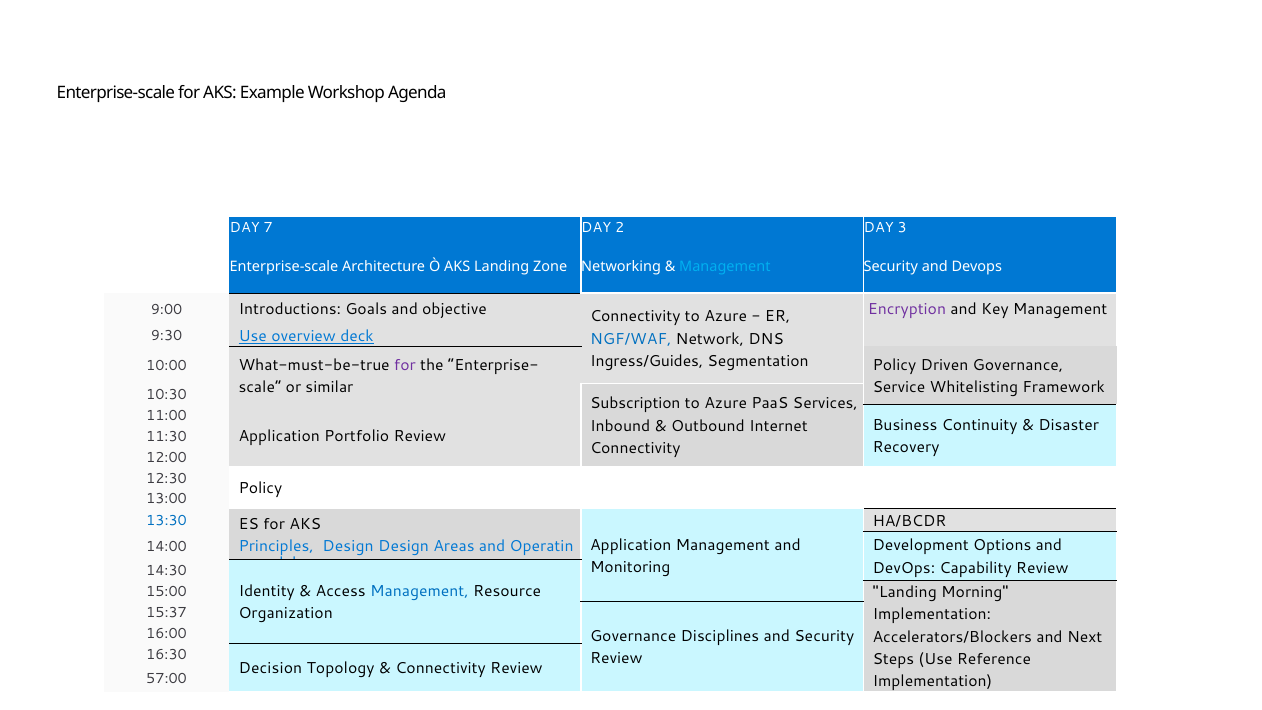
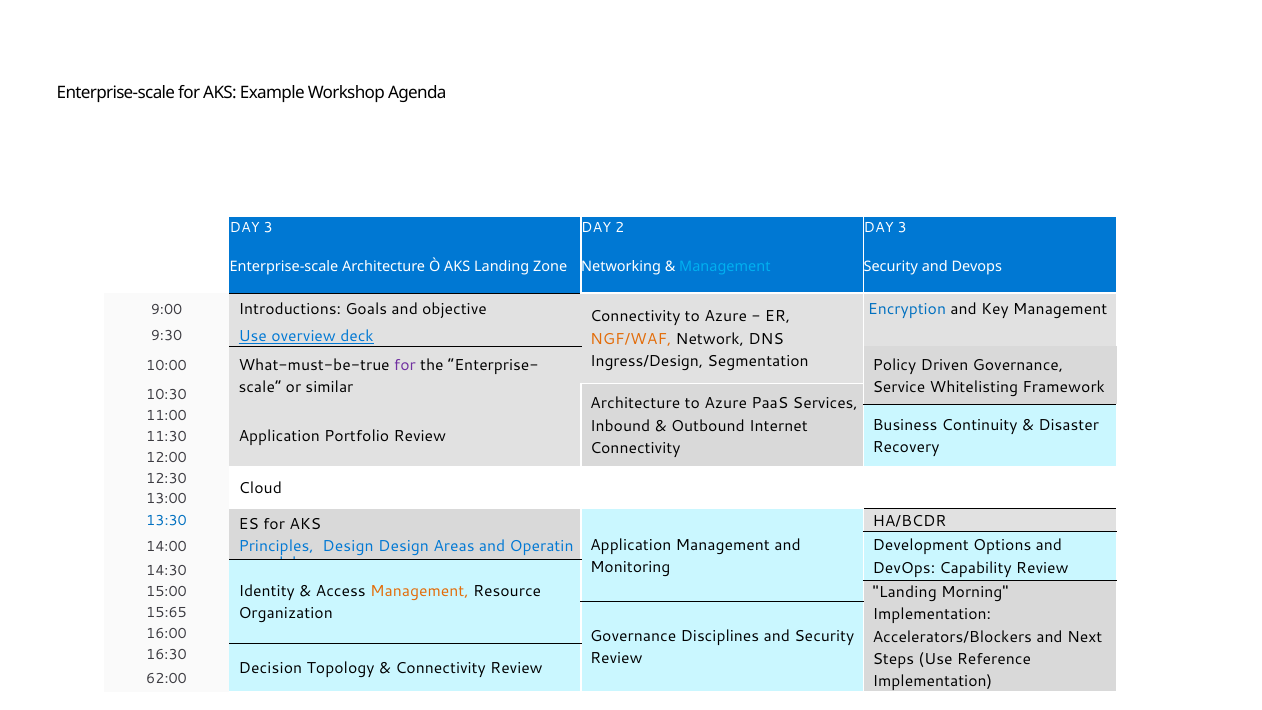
7: 7 -> 3 (268, 228)
Encryption colour: purple -> blue (907, 309)
NGF/WAF colour: blue -> orange (631, 339)
Ingress/Guides: Ingress/Guides -> Ingress/Design (647, 361)
Subscription: Subscription -> Architecture (635, 404)
Policy: Policy -> Cloud (260, 489)
Management colour: blue -> orange (419, 591)
15:37: 15:37 -> 15:65 (167, 613)
57:00: 57:00 -> 62:00 (167, 679)
